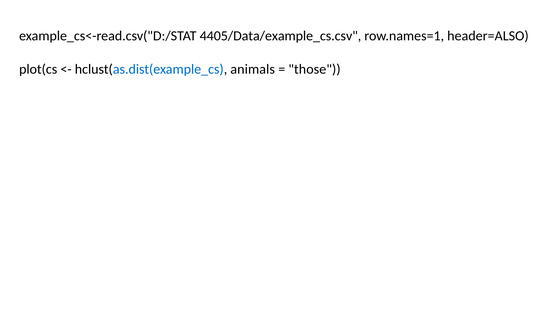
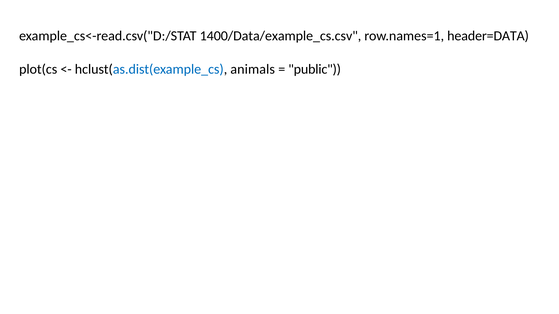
4405/Data/example_cs.csv: 4405/Data/example_cs.csv -> 1400/Data/example_cs.csv (281, 36)
header=ALSO: header=ALSO -> header=DATA (488, 36)
those: those -> public (315, 69)
